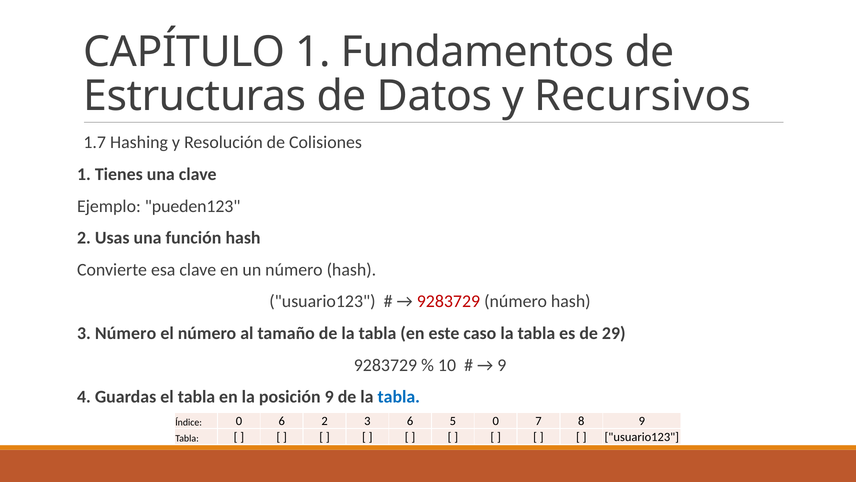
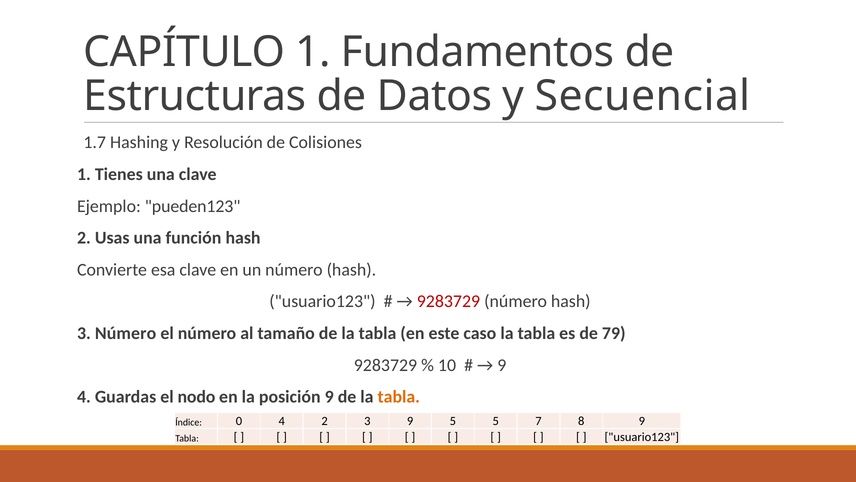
Recursivos: Recursivos -> Secuencial (643, 96)
29: 29 -> 79 (614, 333)
el tabla: tabla -> nodo (196, 397)
tabla colour: blue -> orange (399, 397)
0 6: 6 -> 4 (282, 421)
3 6: 6 -> 9 (410, 421)
5 0: 0 -> 5 (496, 421)
